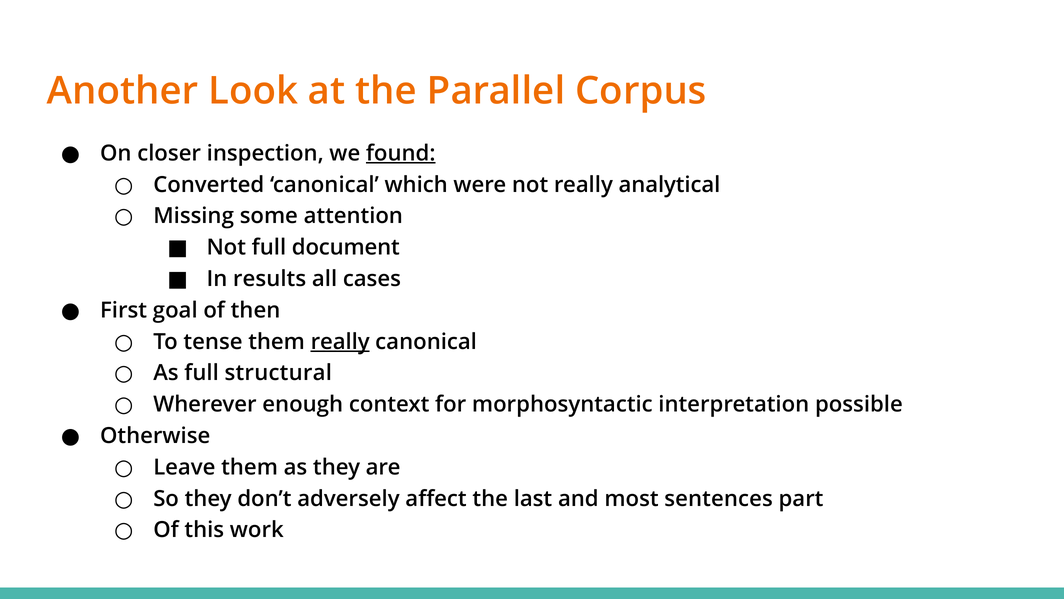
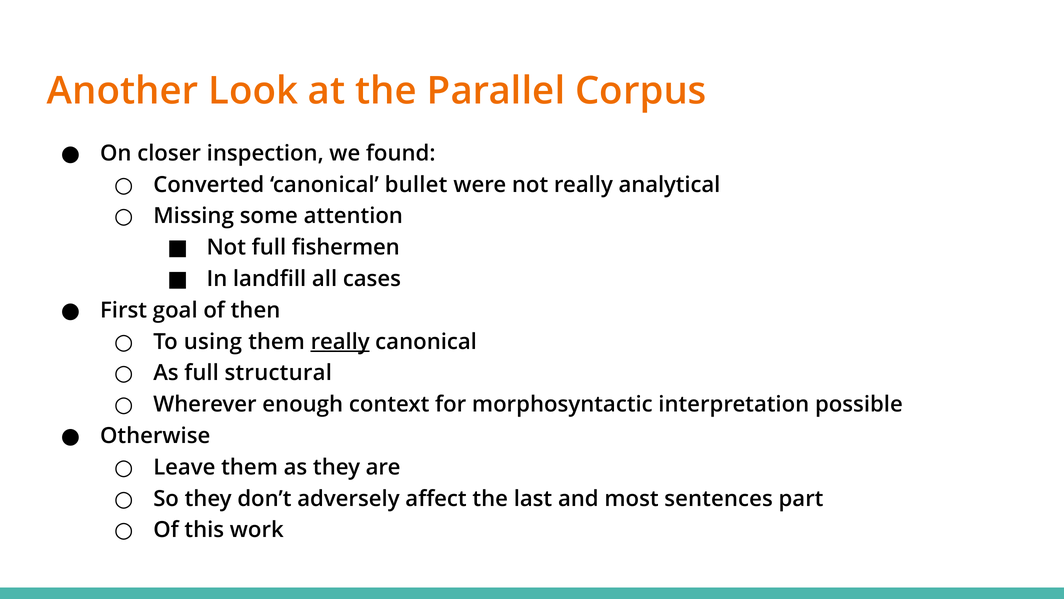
found underline: present -> none (401, 153)
which: which -> bullet (416, 185)
document: document -> fishermen (346, 247)
results: results -> landfill (270, 279)
tense: tense -> using (213, 342)
